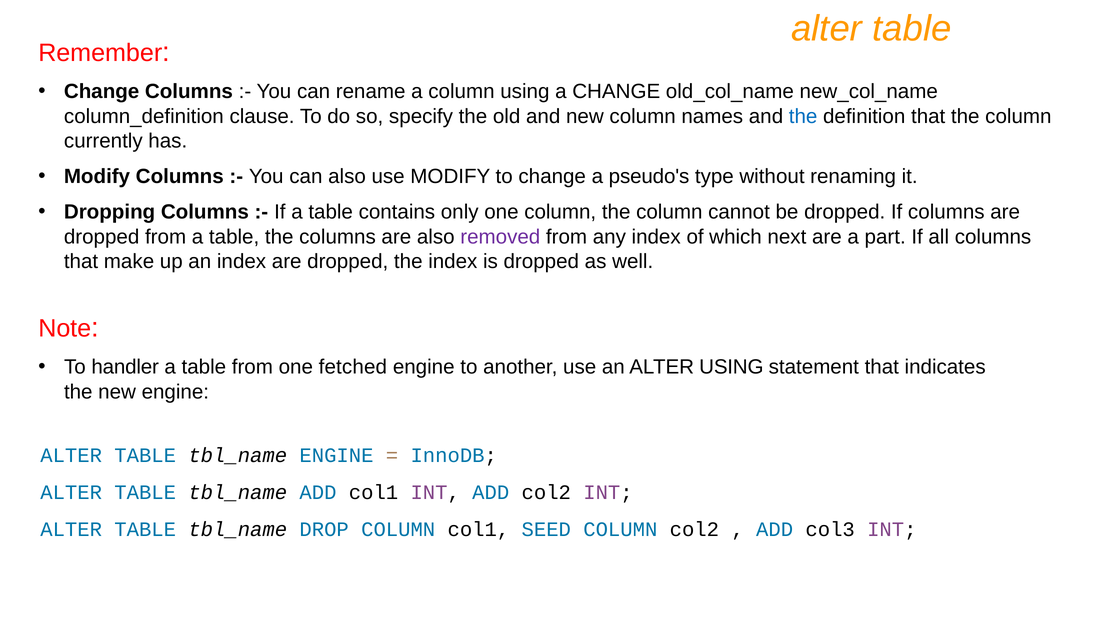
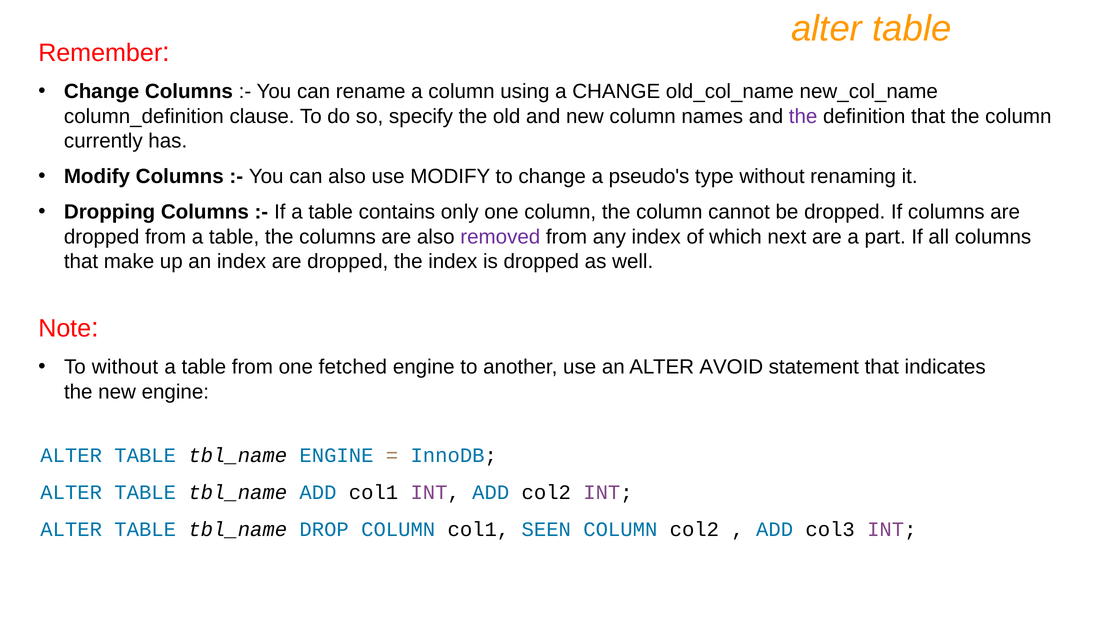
the colour: blue -> purple (803, 116)
To handler: handler -> without (125, 367)
ALTER USING: USING -> AVOID (731, 367)
SEED: SEED -> SEEN (546, 529)
